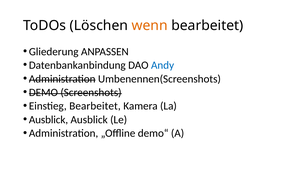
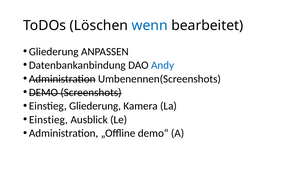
wenn colour: orange -> blue (150, 26)
Einstieg Bearbeitet: Bearbeitet -> Gliederung (95, 106)
Ausblick: Ausblick -> Einstieg (48, 120)
